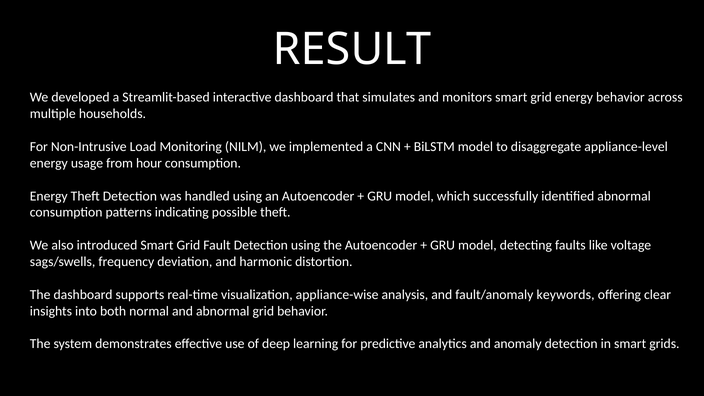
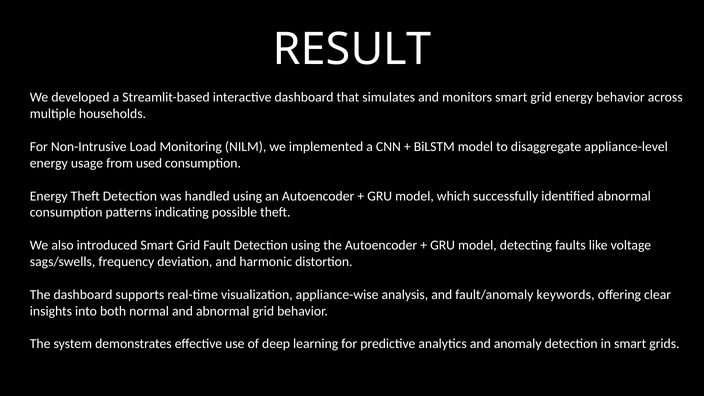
hour: hour -> used (149, 163)
